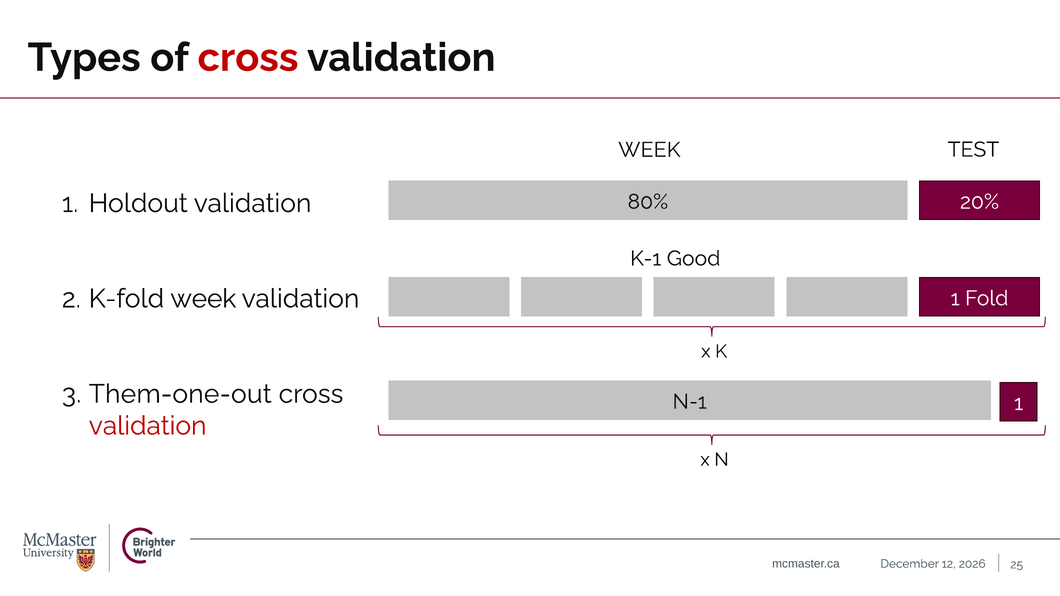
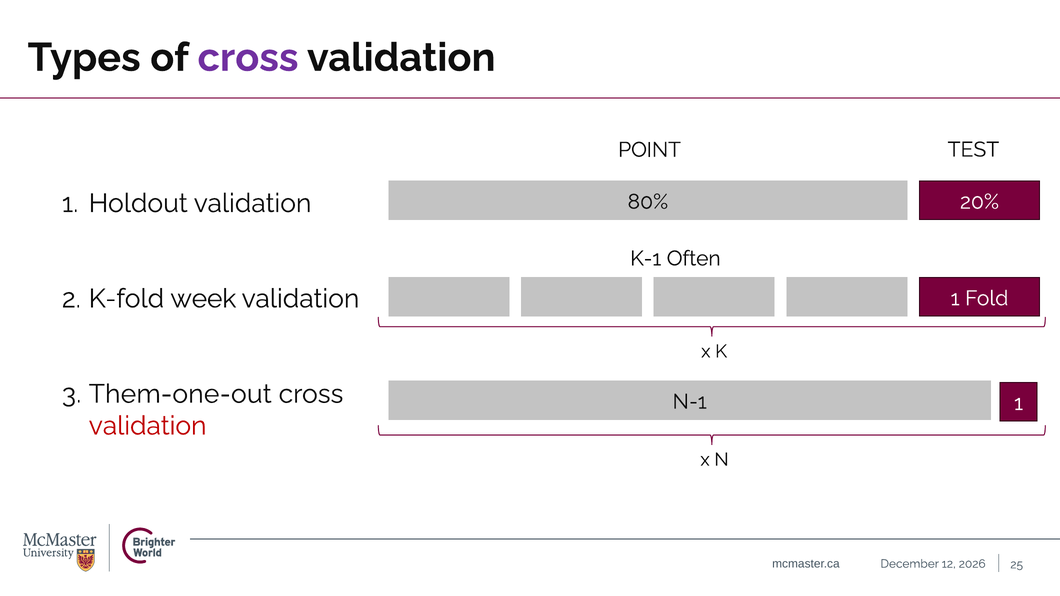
cross colour: red -> purple (248, 58)
WEEK: WEEK -> POINT (650, 150)
Good: Good -> Often (694, 259)
